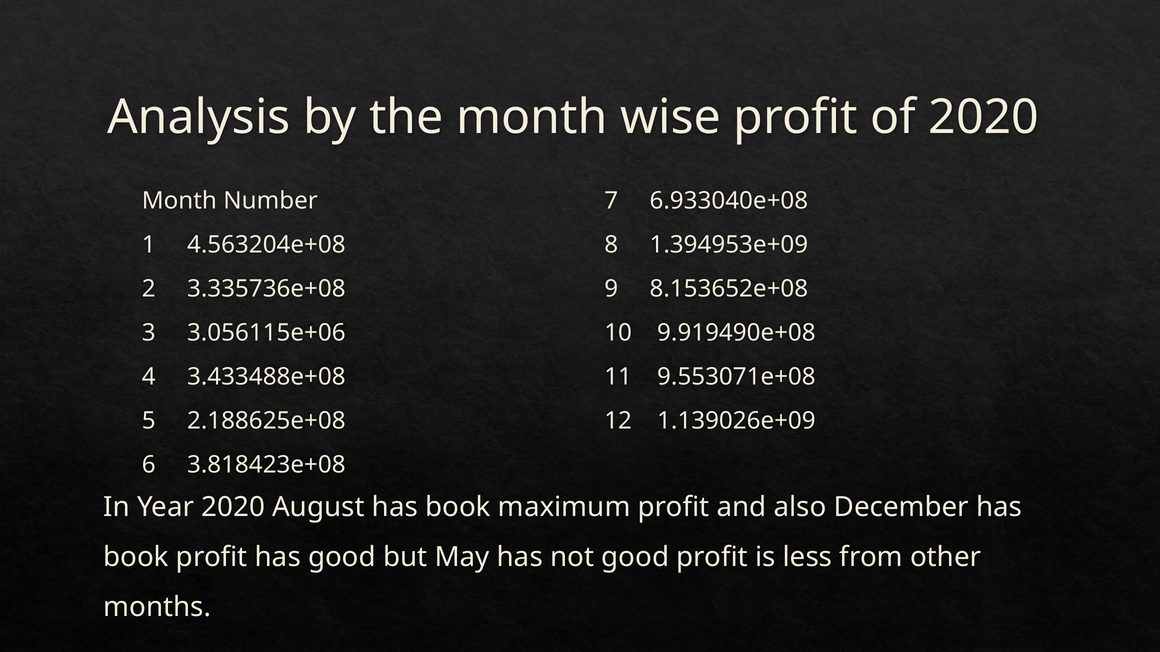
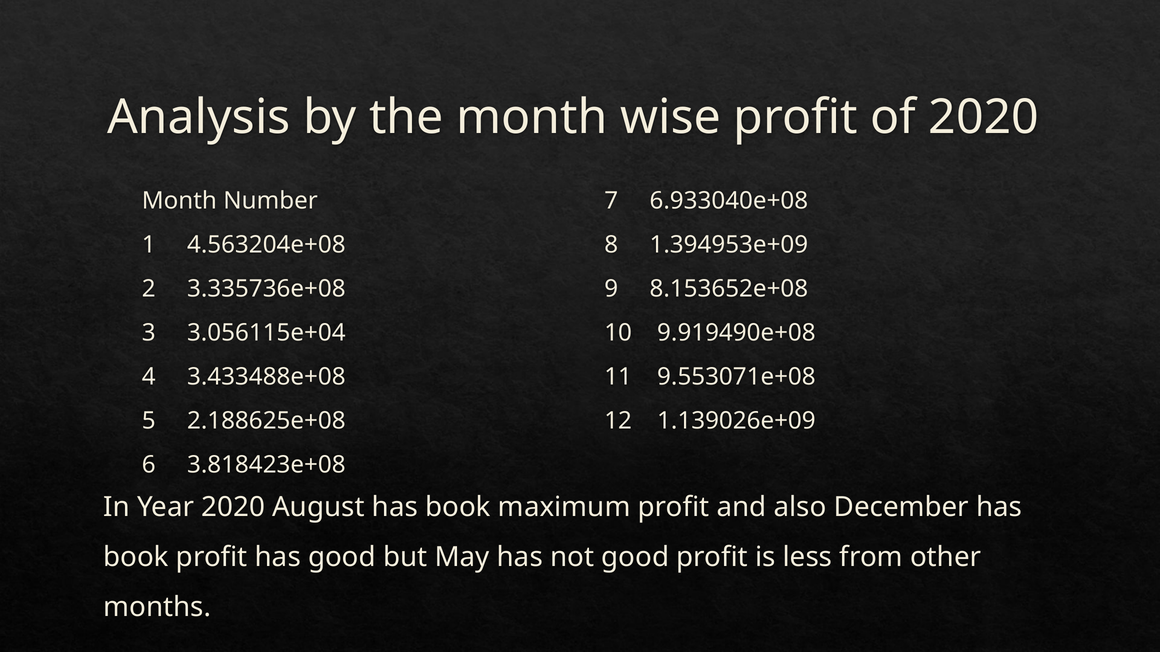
3.056115e+06: 3.056115e+06 -> 3.056115e+04 (266, 333)
